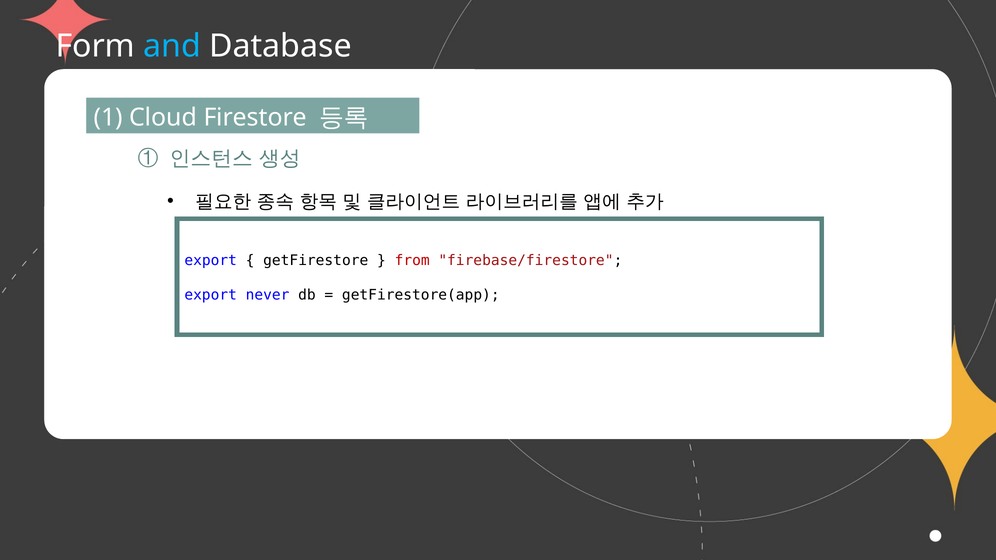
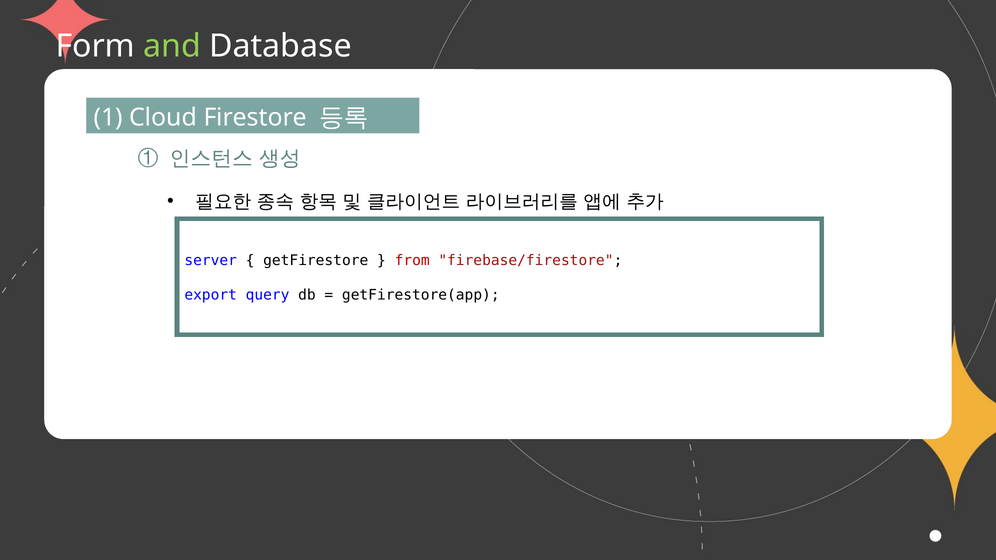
and colour: light blue -> light green (172, 46)
export: export -> server (211, 260)
never: never -> query (268, 295)
